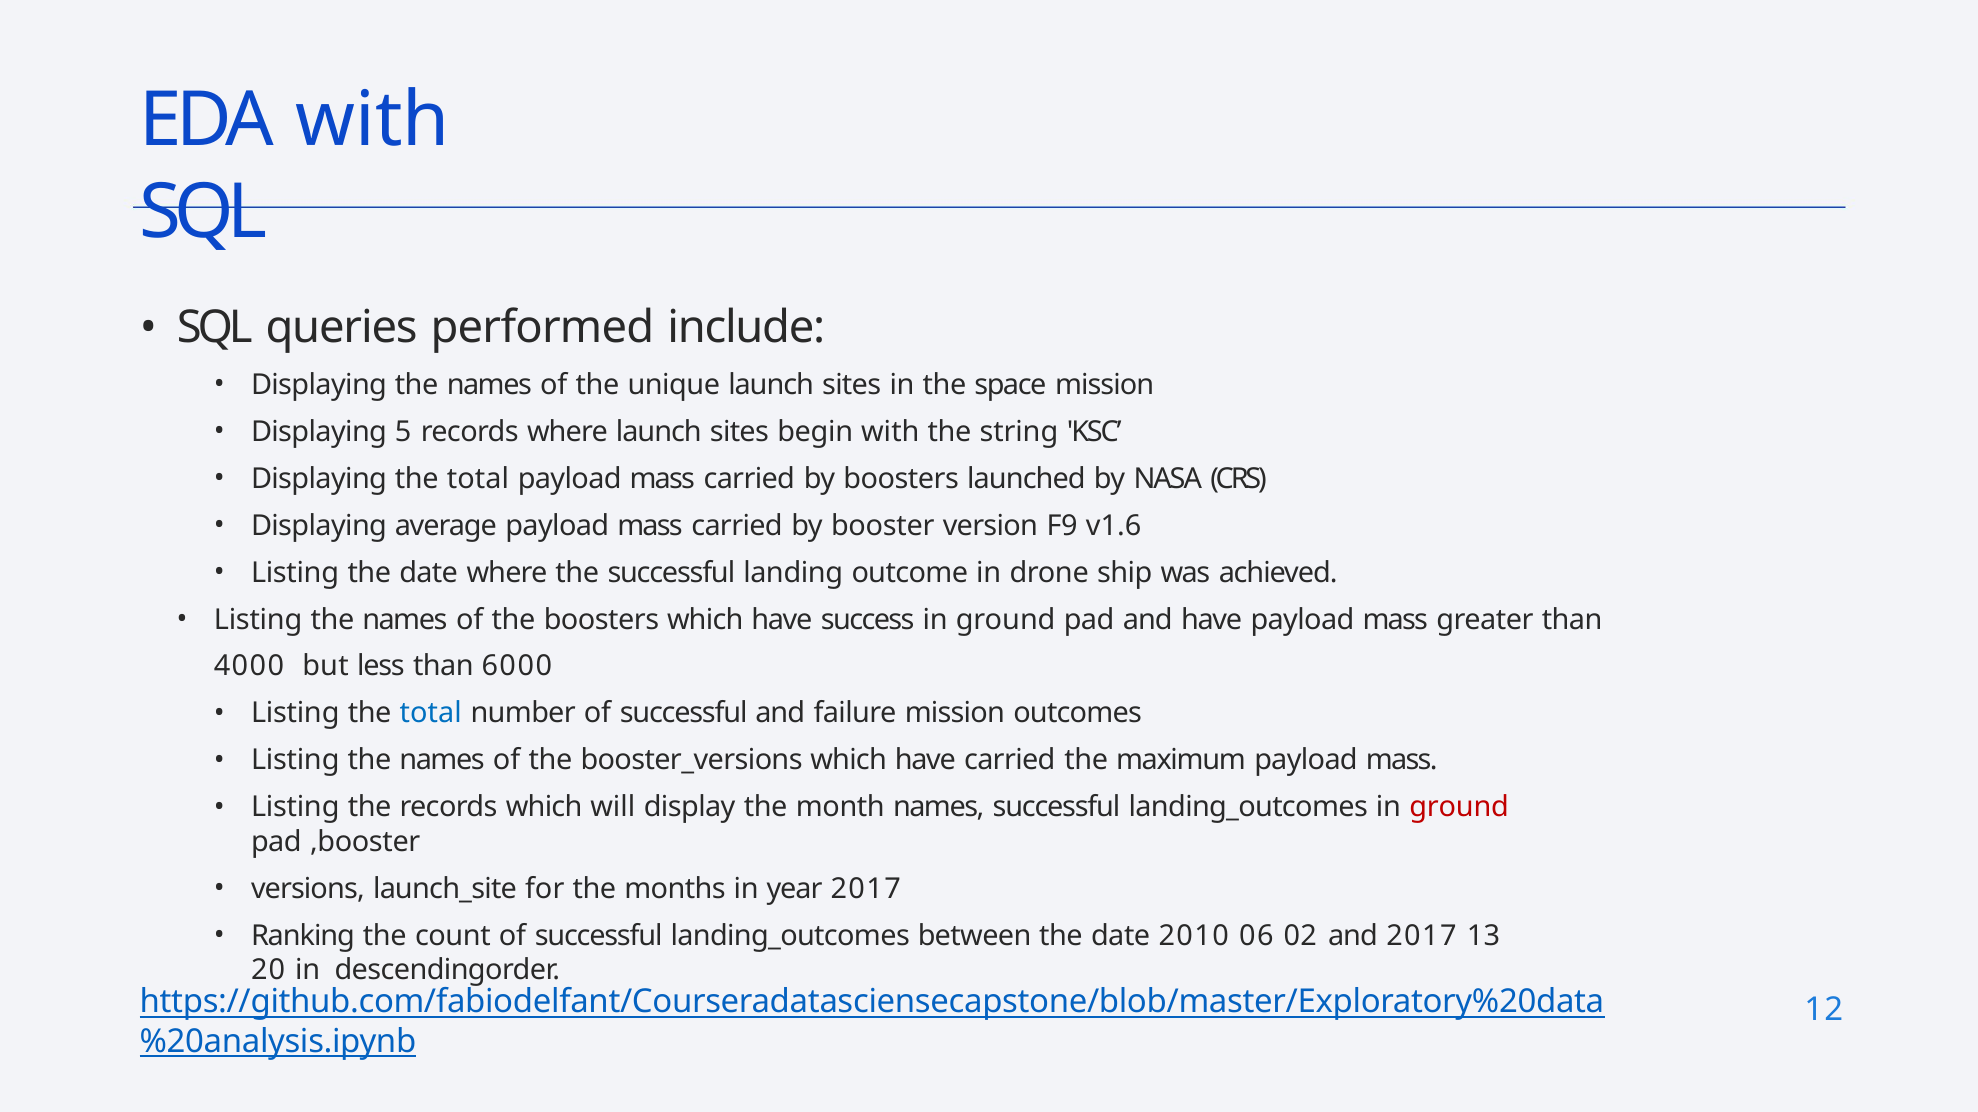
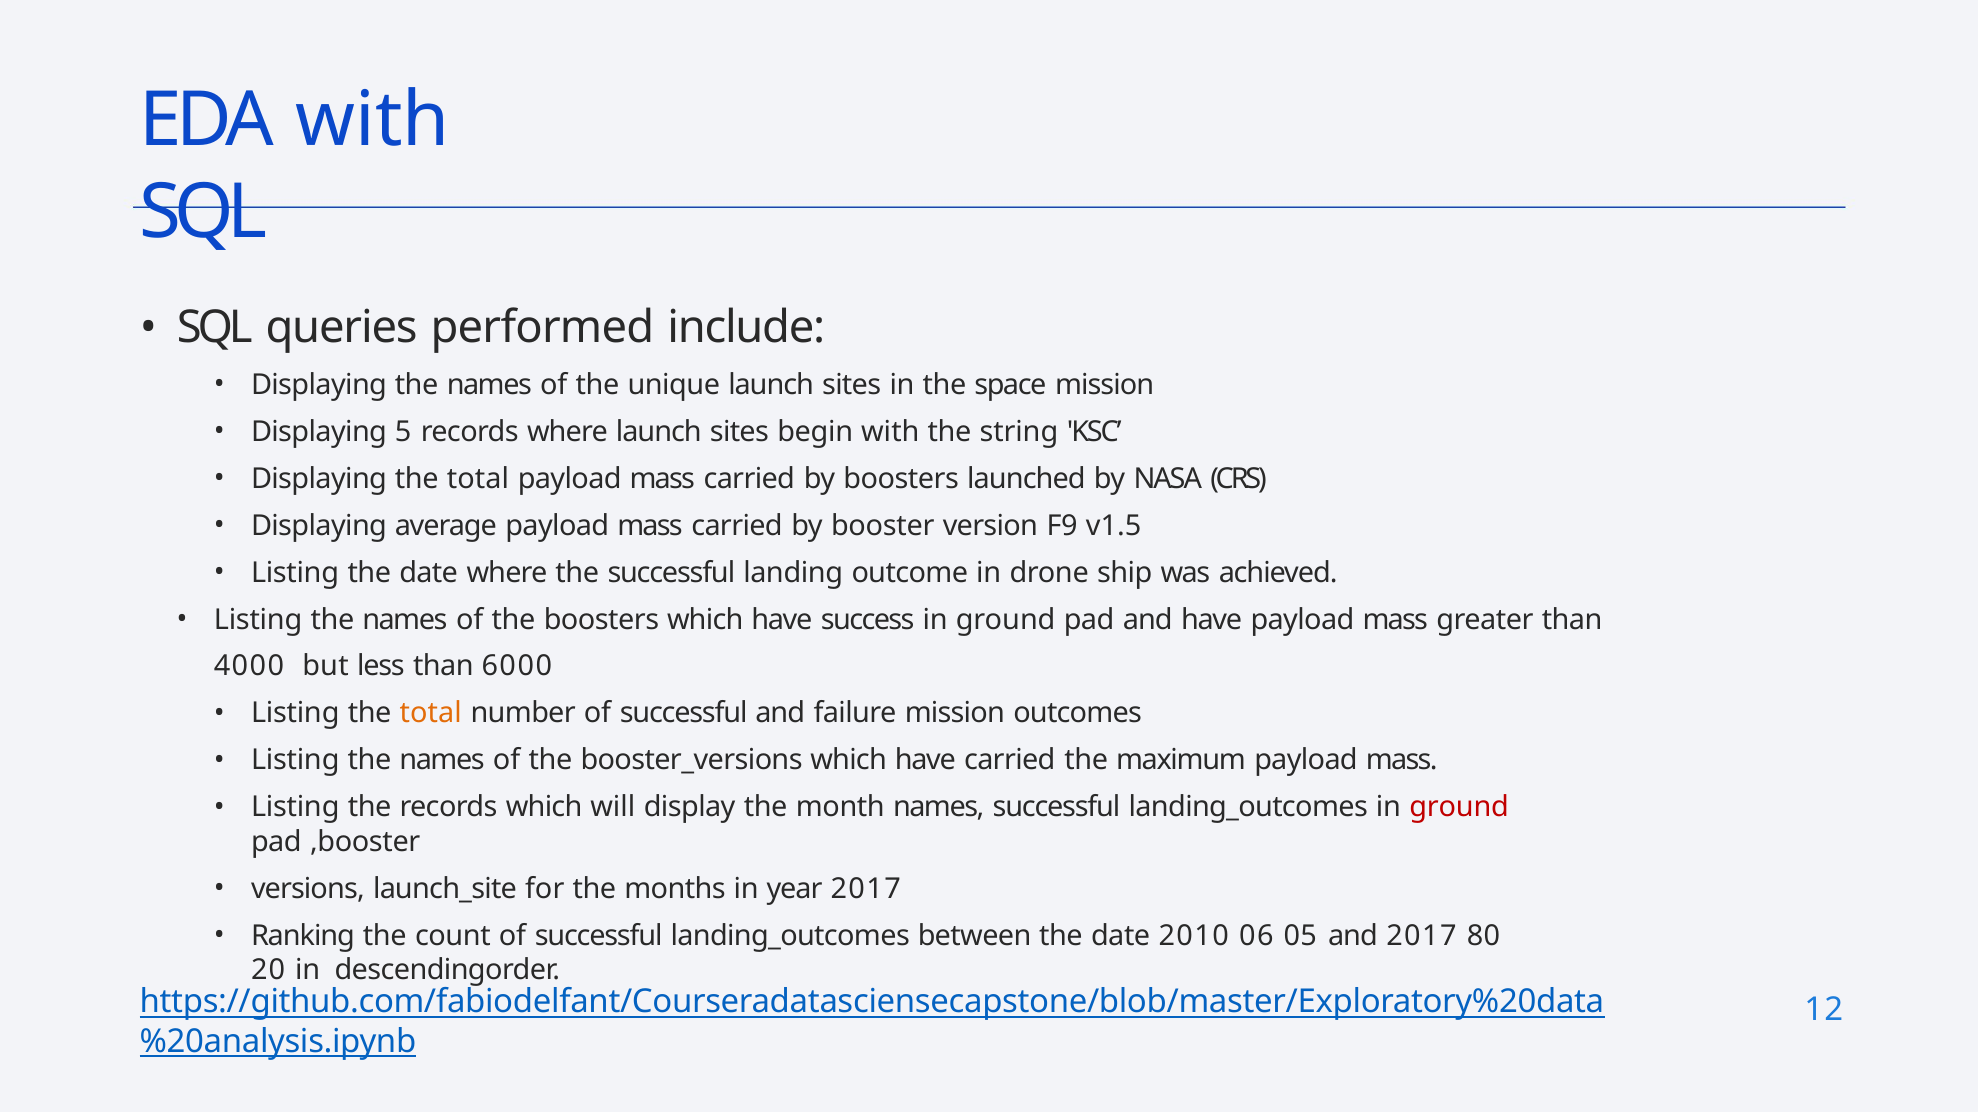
v1.6: v1.6 -> v1.5 (1114, 526)
total colour: blue -> orange (431, 714)
02: 02 -> 05 (1300, 936)
13: 13 -> 80 (1483, 936)
